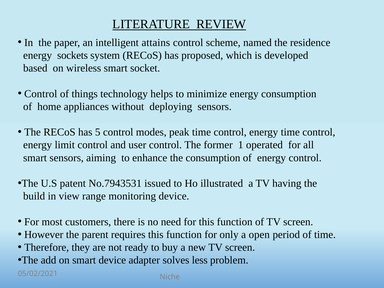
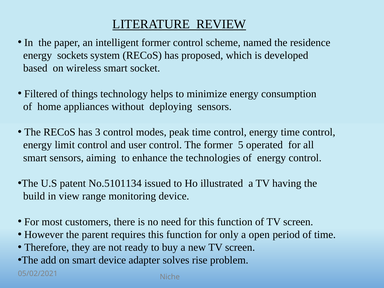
intelligent attains: attains -> former (156, 43)
Control: Control -> Filtered (41, 94)
5: 5 -> 3 (98, 132)
1: 1 -> 5 (241, 145)
the consumption: consumption -> technologies (213, 158)
No.7943531: No.7943531 -> No.5101134 (115, 183)
less: less -> rise (200, 260)
